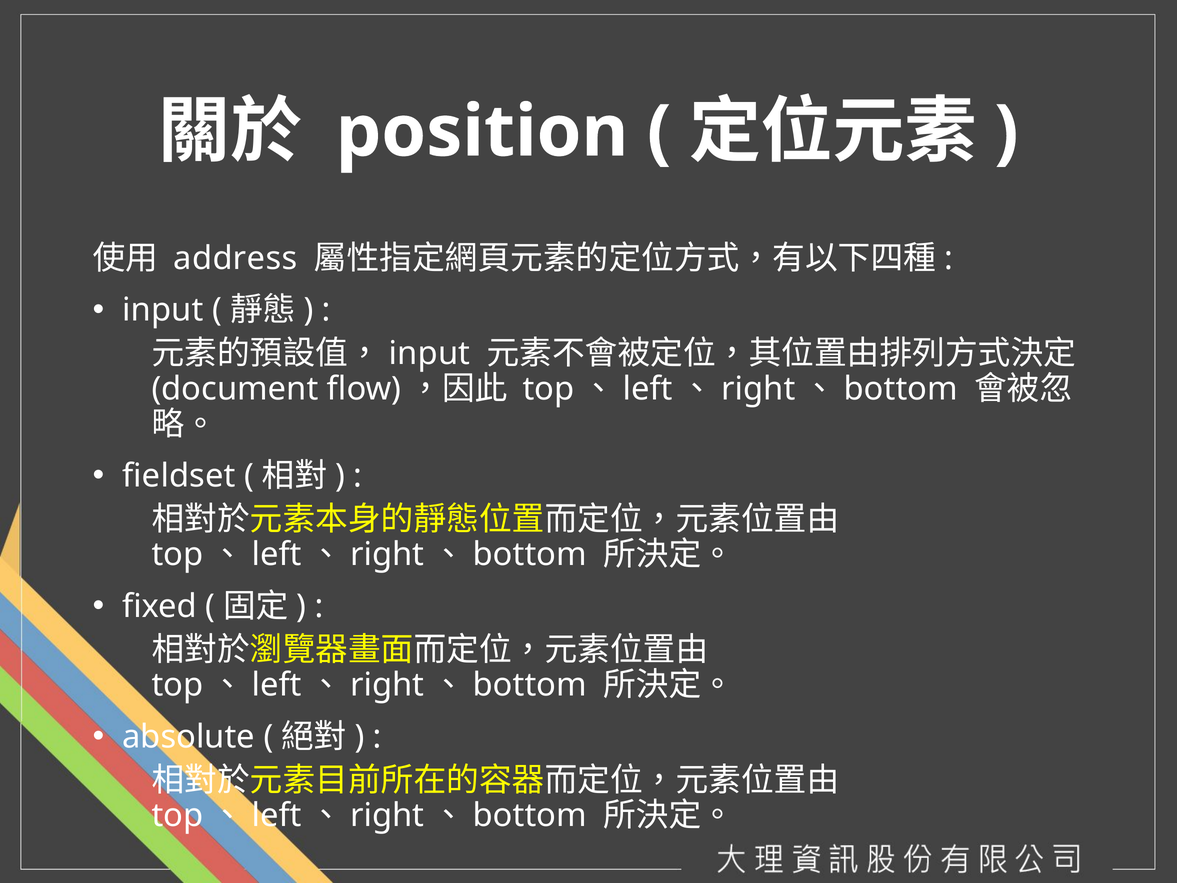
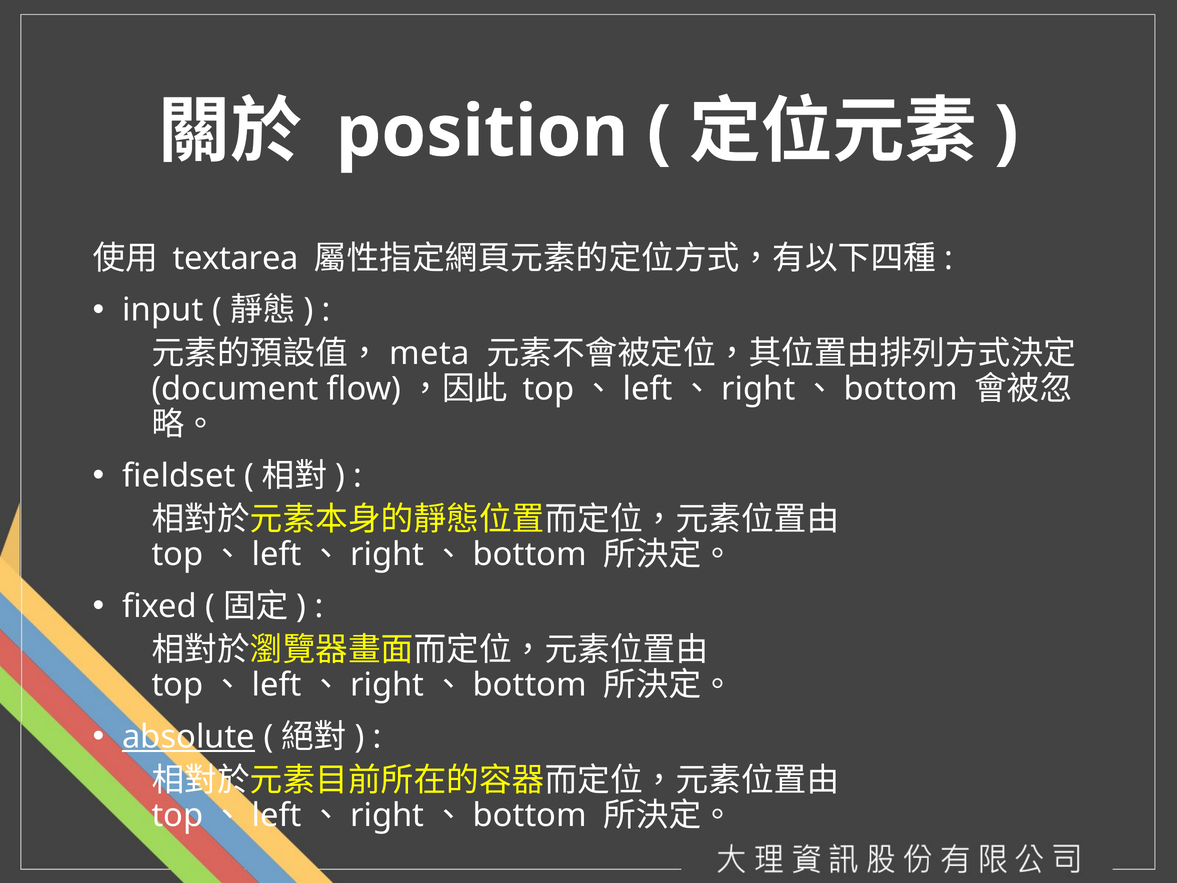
address: address -> textarea (236, 258)
input: input -> meta (429, 353)
absolute underline: none -> present (189, 737)
